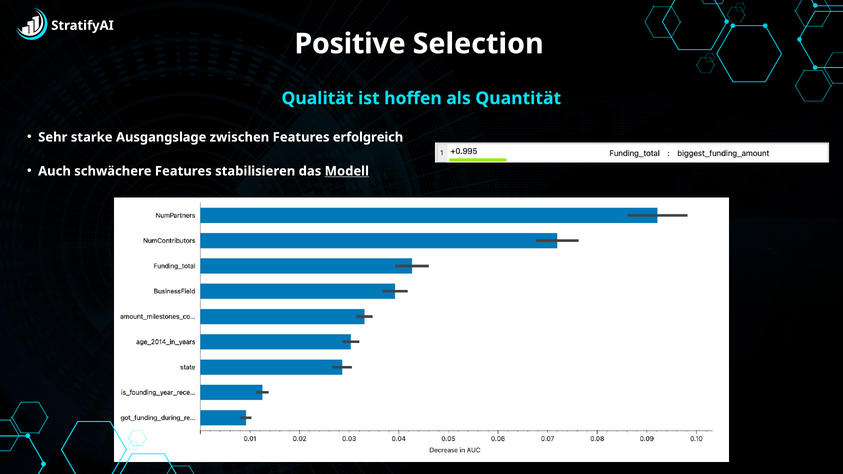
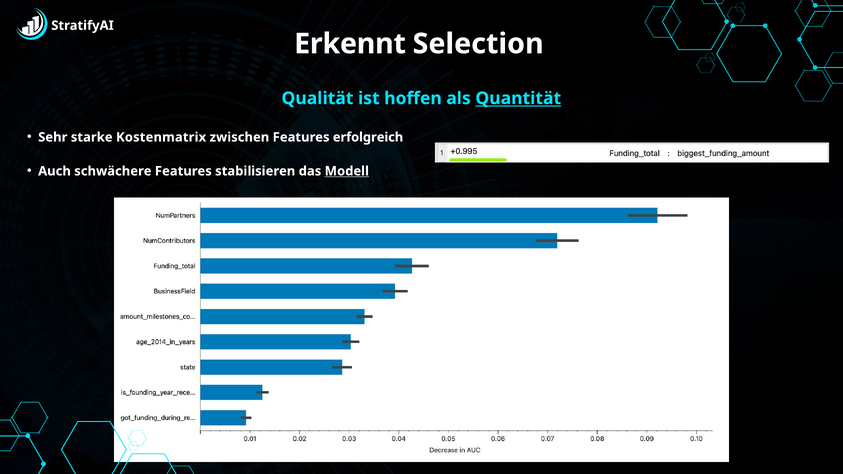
Positive: Positive -> Erkennt (350, 44)
Quantität underline: none -> present (518, 98)
Ausgangslage: Ausgangslage -> Kostenmatrix (161, 137)
